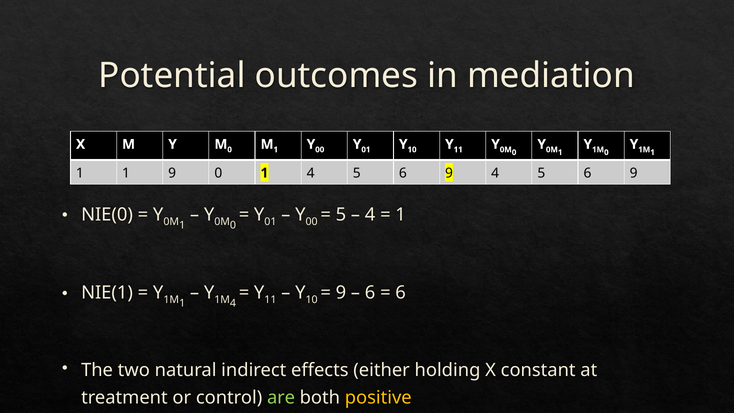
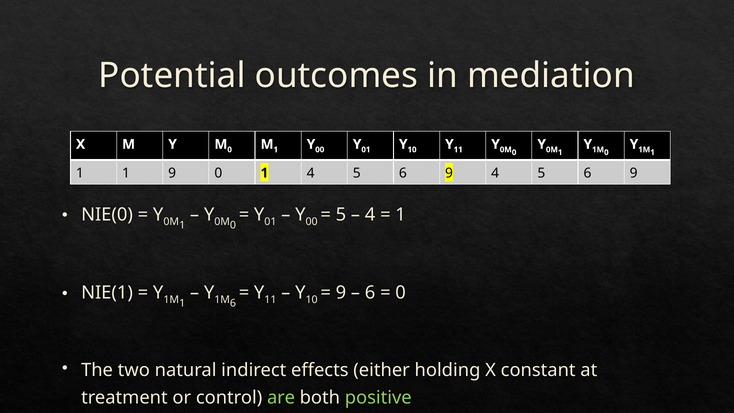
4: 4 -> 6 (233, 303)
6: 6 -> 0 (401, 293)
positive colour: yellow -> light green (378, 398)
